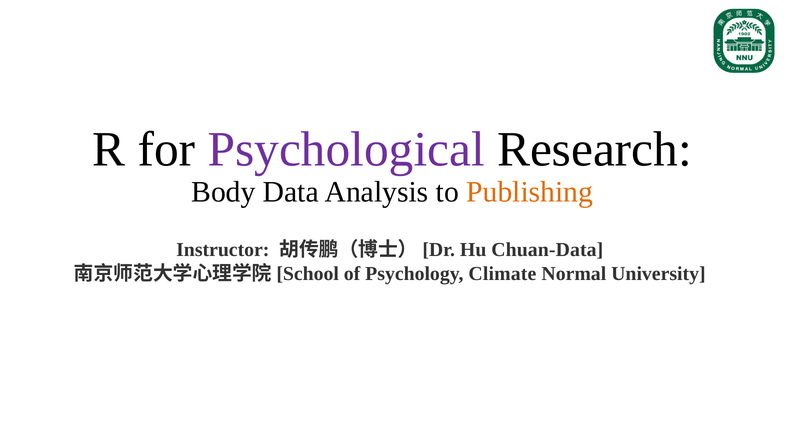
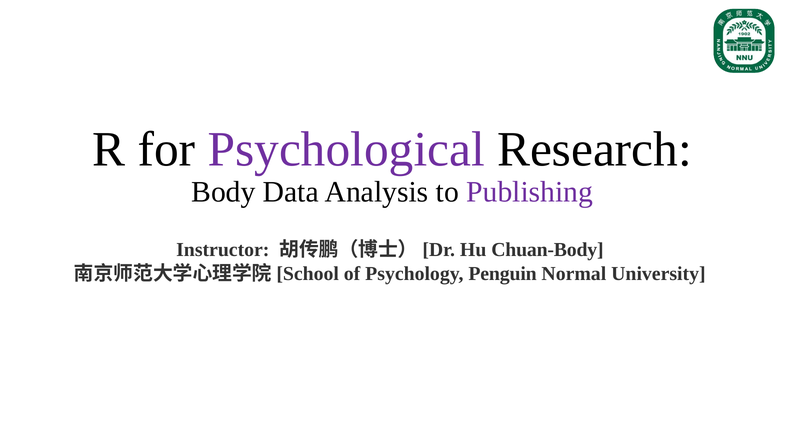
Publishing colour: orange -> purple (530, 192)
Chuan-Data: Chuan-Data -> Chuan-Body (547, 250)
Climate: Climate -> Penguin (503, 274)
